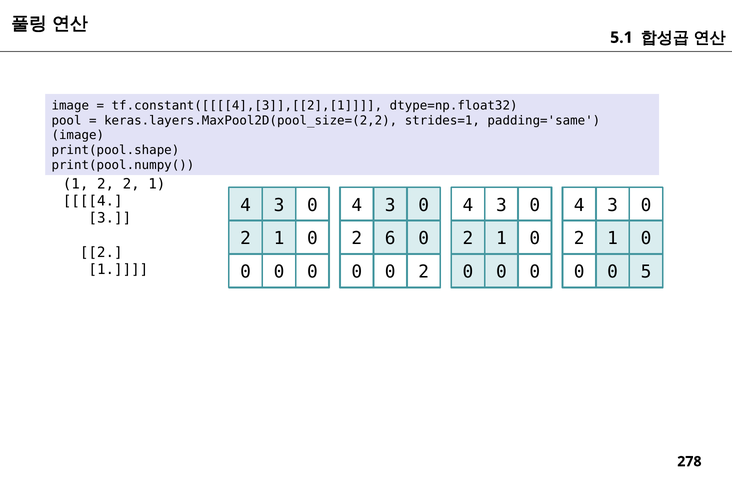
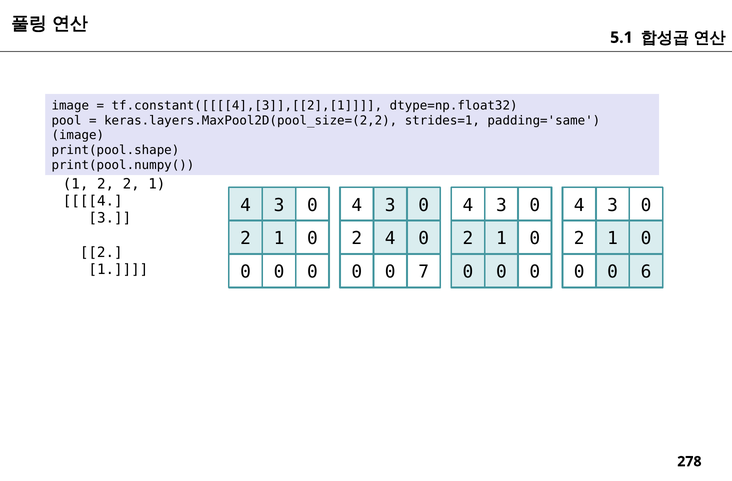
2 6: 6 -> 4 (390, 239)
0 2: 2 -> 7 (424, 272)
5: 5 -> 6 (646, 272)
